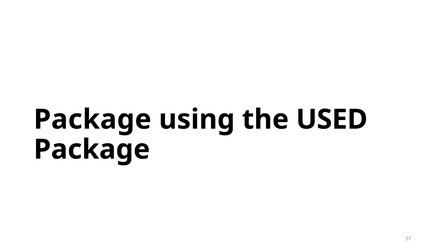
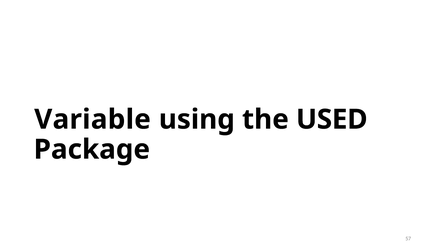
Package: Package -> Variable (93, 120)
